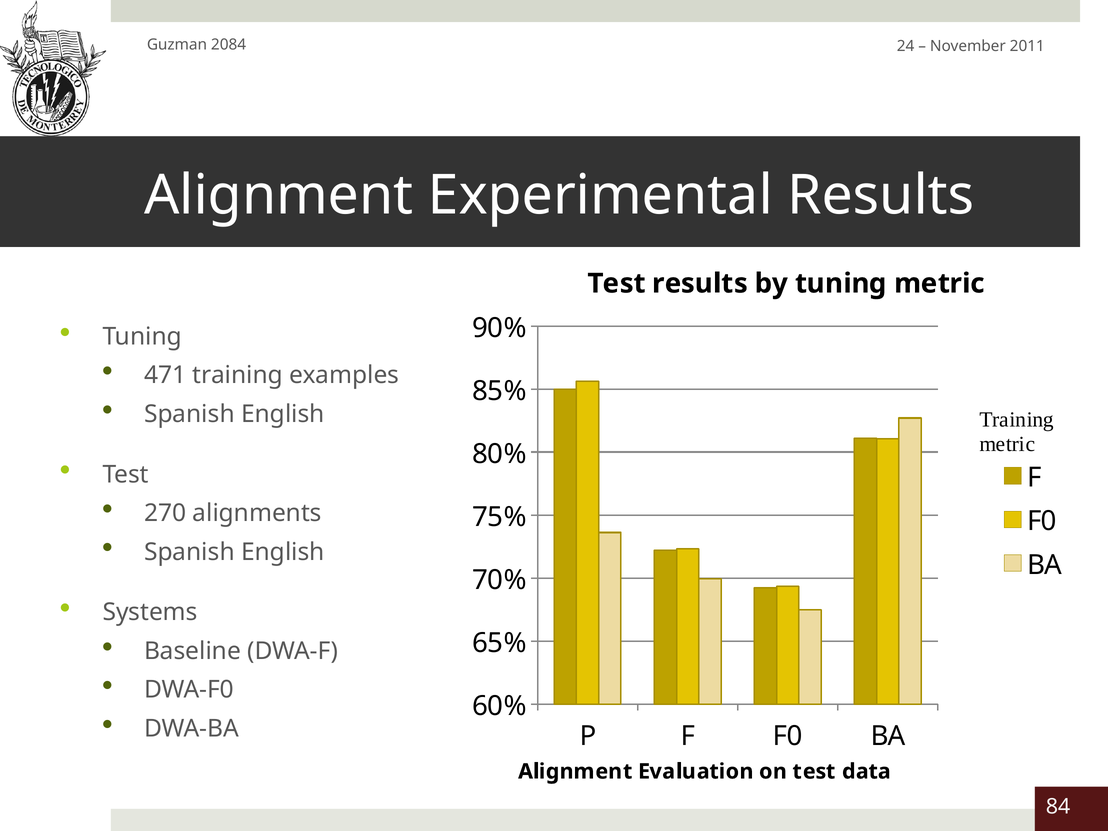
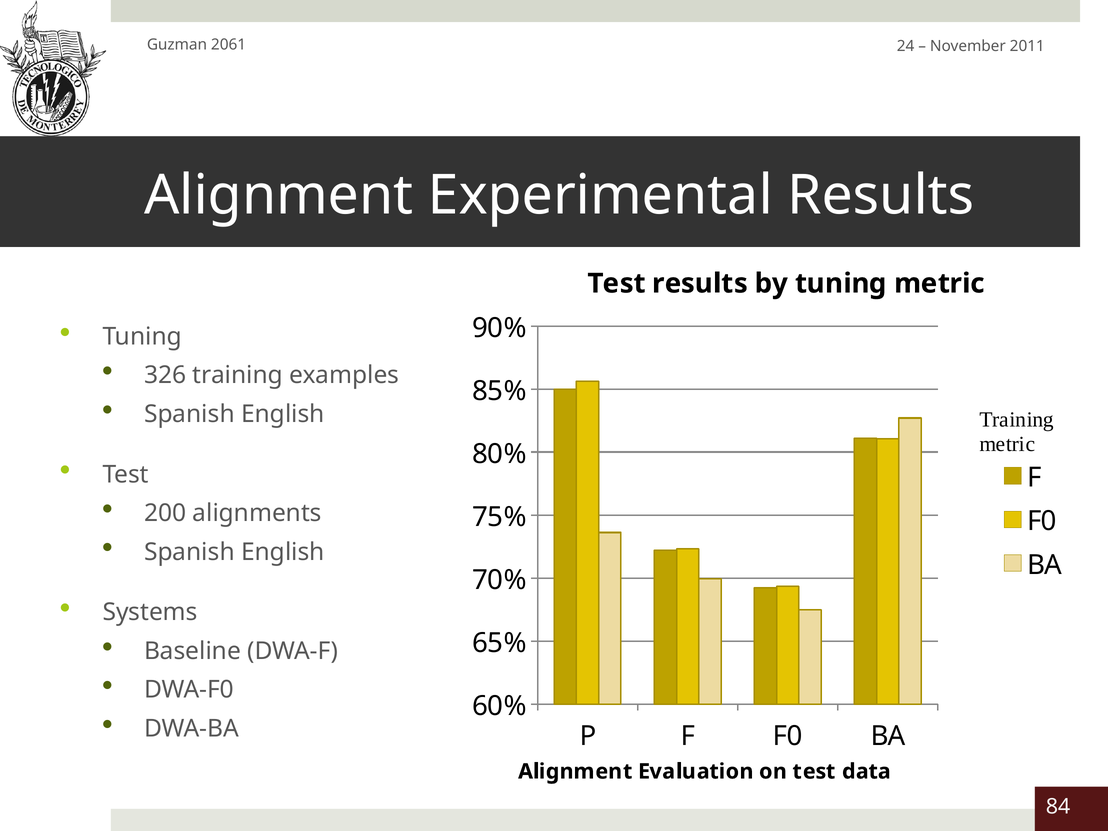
2084: 2084 -> 2061 (229, 45)
471: 471 -> 326 (165, 375)
270: 270 -> 200 (165, 513)
